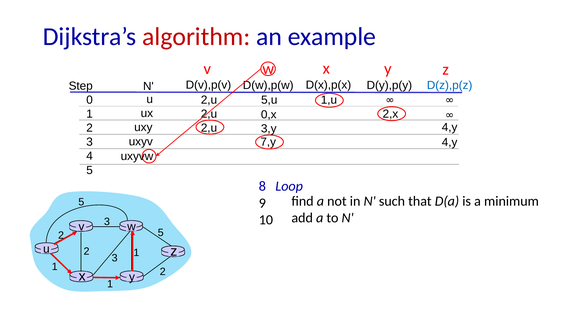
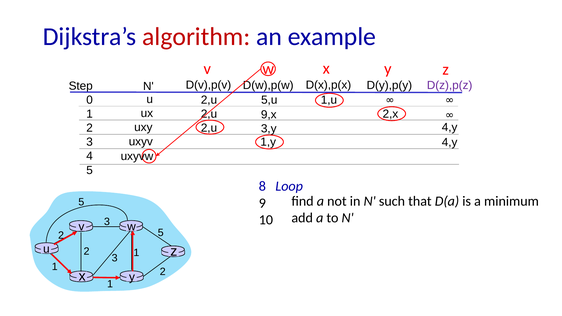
D(z),p(z colour: blue -> purple (450, 85)
0,x: 0,x -> 9,x (269, 115)
7,y: 7,y -> 1,y (268, 142)
